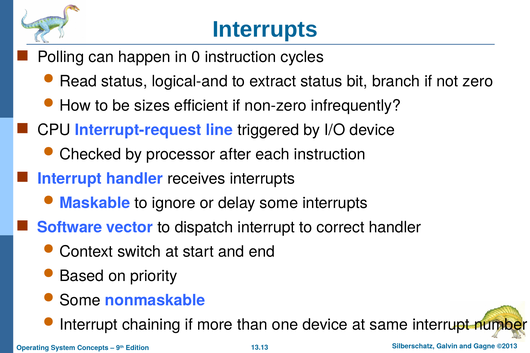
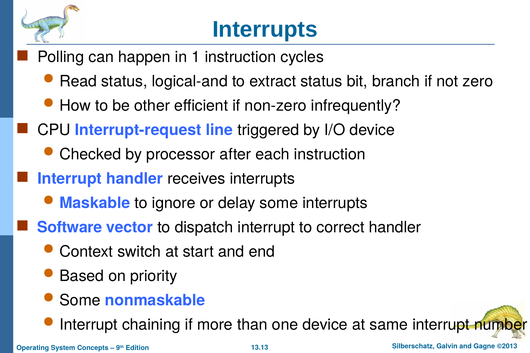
0: 0 -> 1 (196, 57)
sizes: sizes -> other (152, 106)
